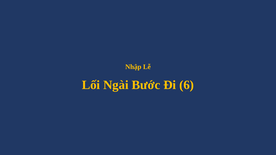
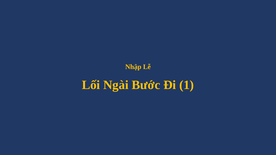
6: 6 -> 1 (187, 85)
